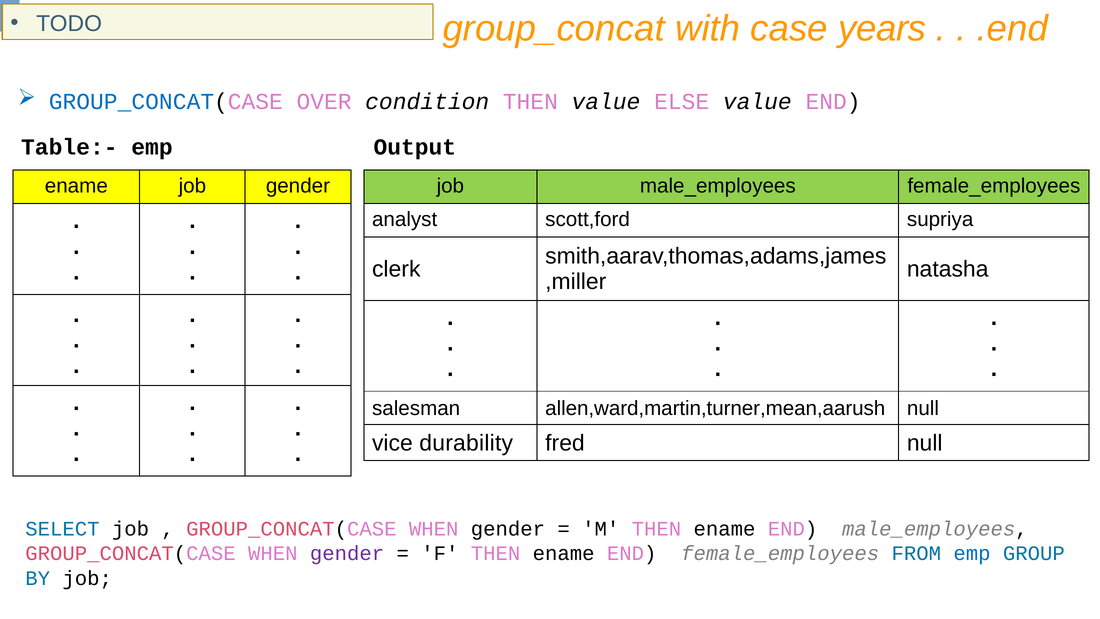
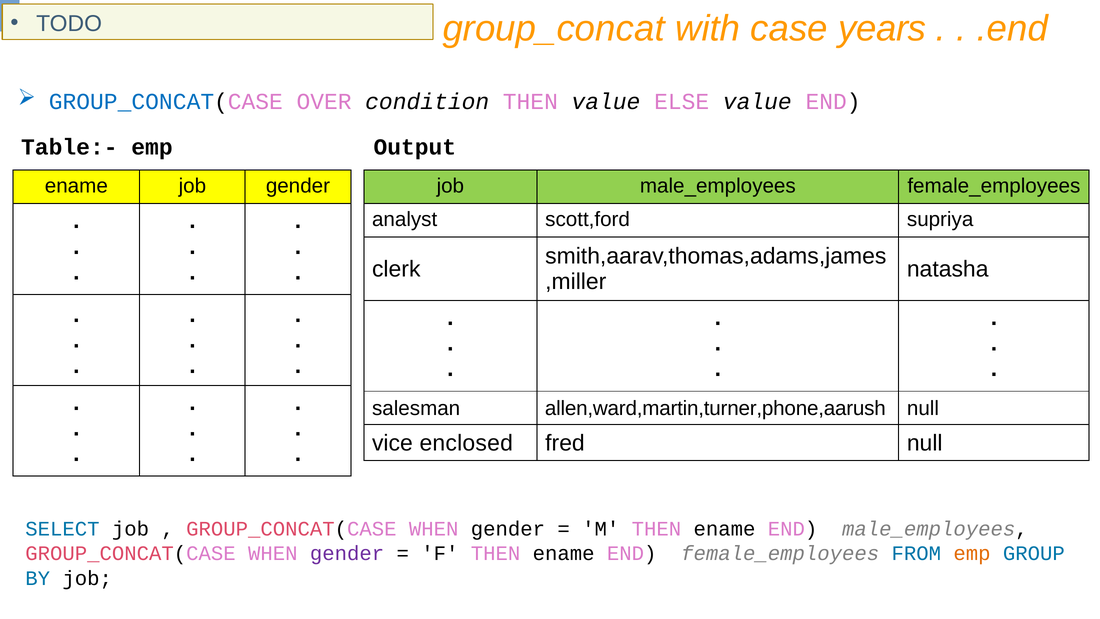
allen,ward,martin,turner,mean,aarush: allen,ward,martin,turner,mean,aarush -> allen,ward,martin,turner,phone,aarush (715, 408)
durability: durability -> enclosed (466, 443)
emp colour: blue -> orange (972, 553)
